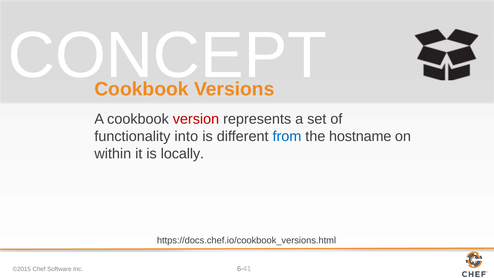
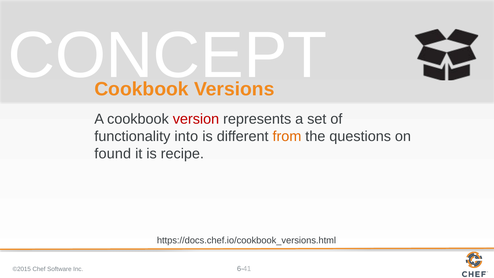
from colour: blue -> orange (287, 136)
hostname: hostname -> questions (360, 136)
within: within -> found (113, 154)
locally: locally -> recipe (182, 154)
